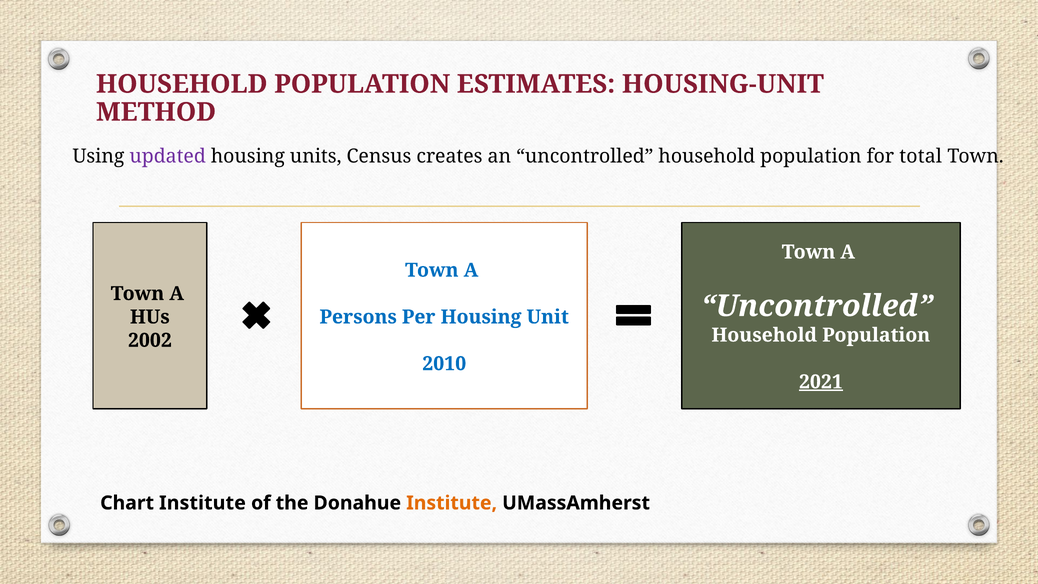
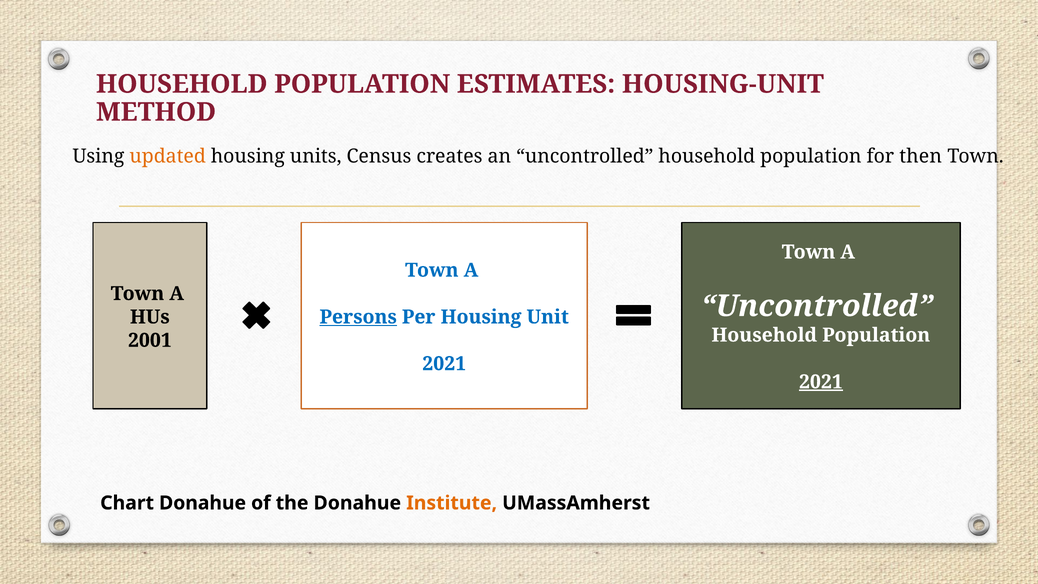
updated colour: purple -> orange (168, 156)
total: total -> then (921, 156)
Persons underline: none -> present (358, 317)
2002: 2002 -> 2001 (150, 340)
2010: 2010 -> 2021 (444, 364)
Chart Institute: Institute -> Donahue (203, 503)
